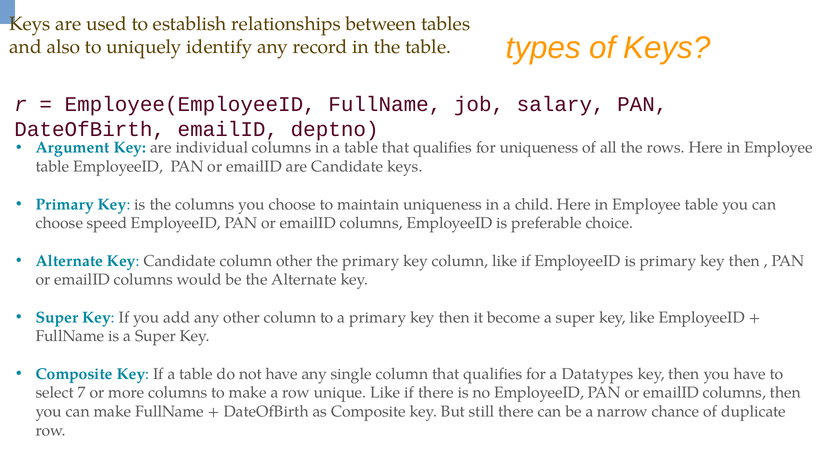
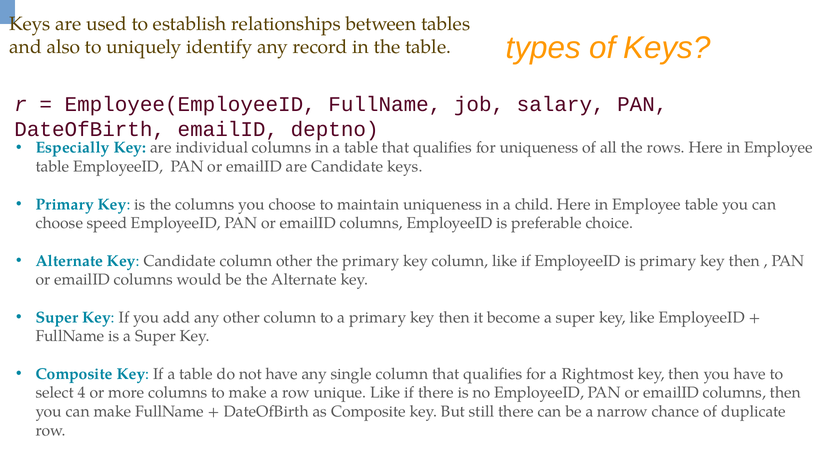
Argument: Argument -> Especially (73, 148)
Datatypes: Datatypes -> Rightmost (598, 374)
7: 7 -> 4 (82, 393)
